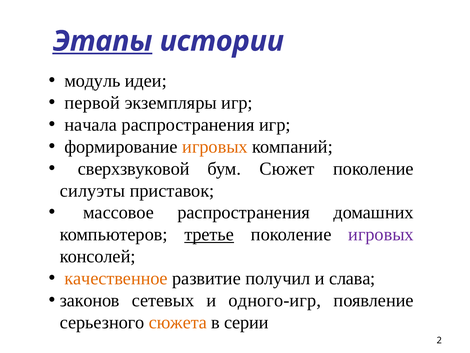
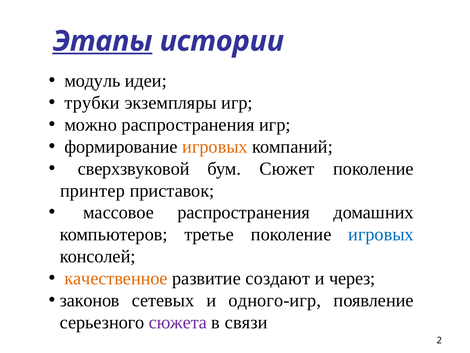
первой: первой -> трубки (92, 103)
начала: начала -> можно (91, 125)
силуэты: силуэты -> принтер (92, 190)
третье underline: present -> none (209, 234)
игровых colour: purple -> blue (381, 234)
получил: получил -> создают (278, 278)
слава: слава -> через (352, 278)
сюжета colour: orange -> purple (178, 322)
серии: серии -> связи (246, 322)
